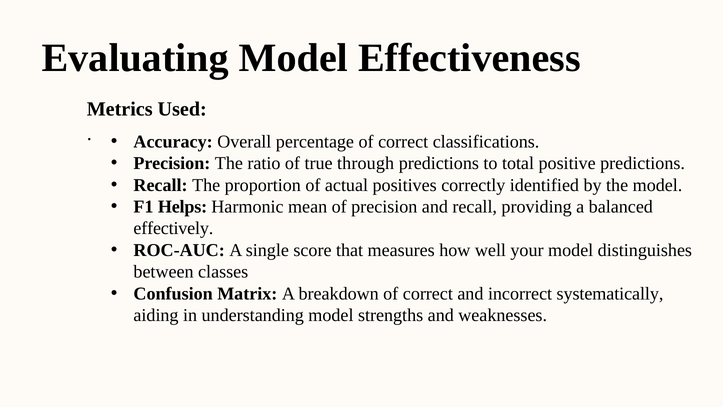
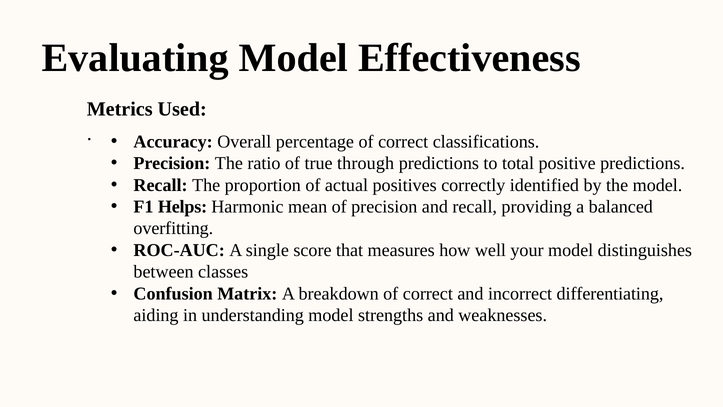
effectively: effectively -> overfitting (173, 228)
systematically: systematically -> differentiating (610, 293)
